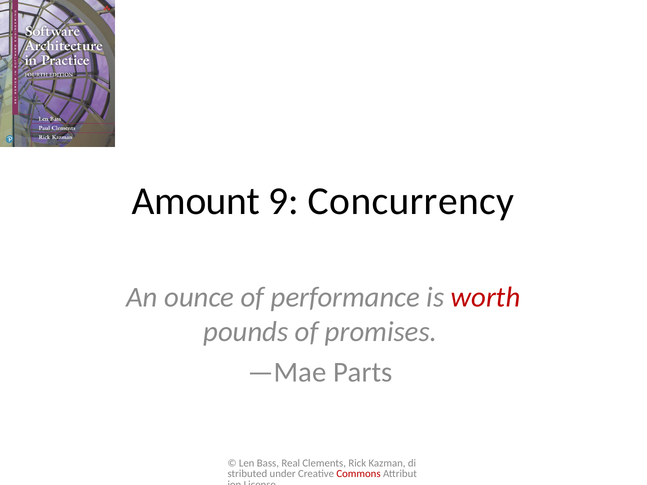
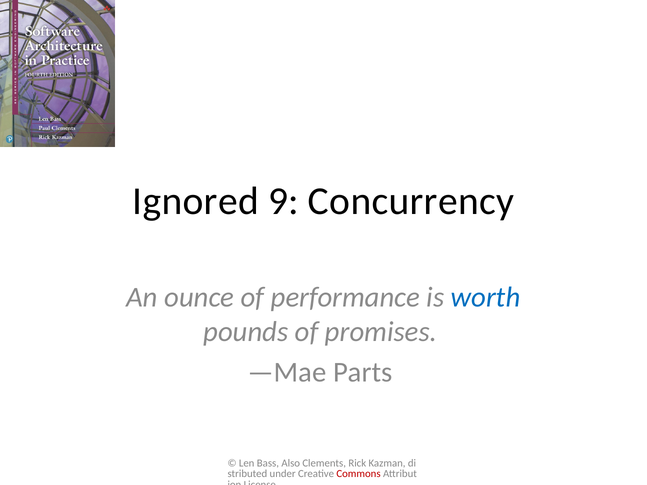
Amount: Amount -> Ignored (196, 201)
worth colour: red -> blue (486, 297)
Real: Real -> Also (291, 463)
